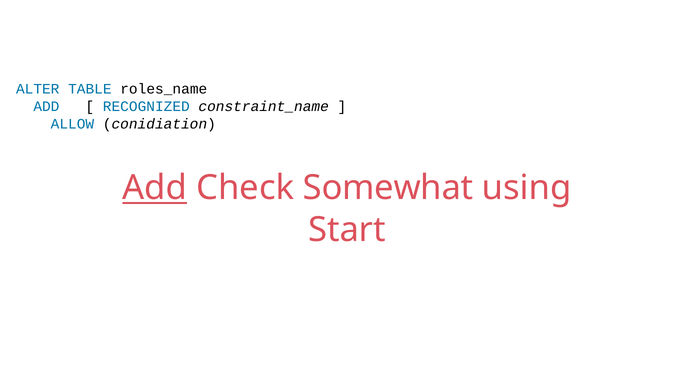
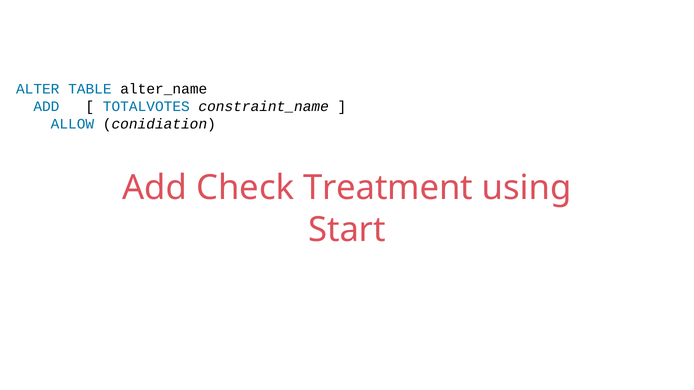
roles_name: roles_name -> alter_name (164, 89)
RECOGNIZED: RECOGNIZED -> TOTALVOTES (146, 107)
Add underline: present -> none (155, 188)
Somewhat: Somewhat -> Treatment (388, 188)
